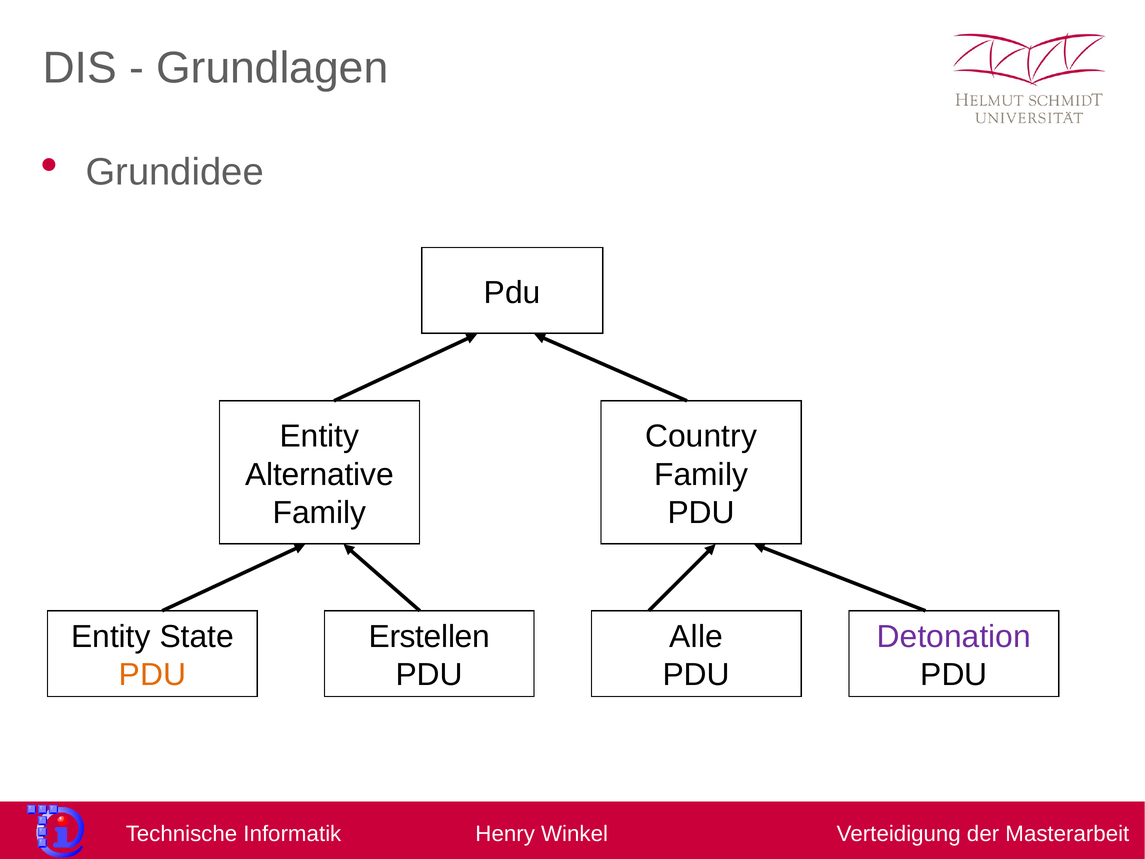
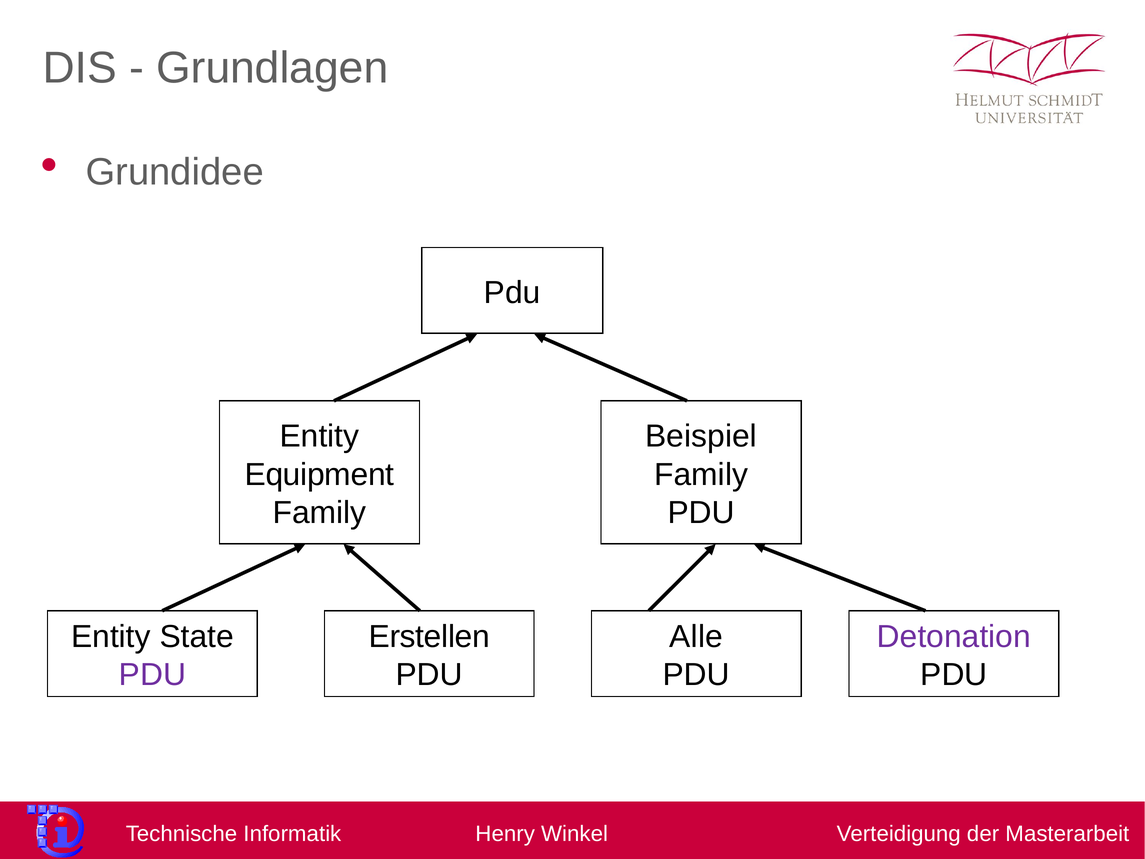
Country: Country -> Beispiel (701, 436)
Alternative: Alternative -> Equipment (319, 474)
PDU colour: orange -> purple (152, 675)
